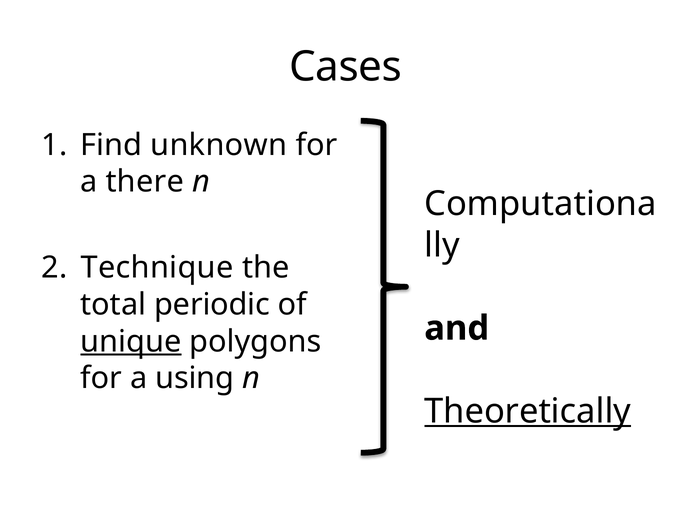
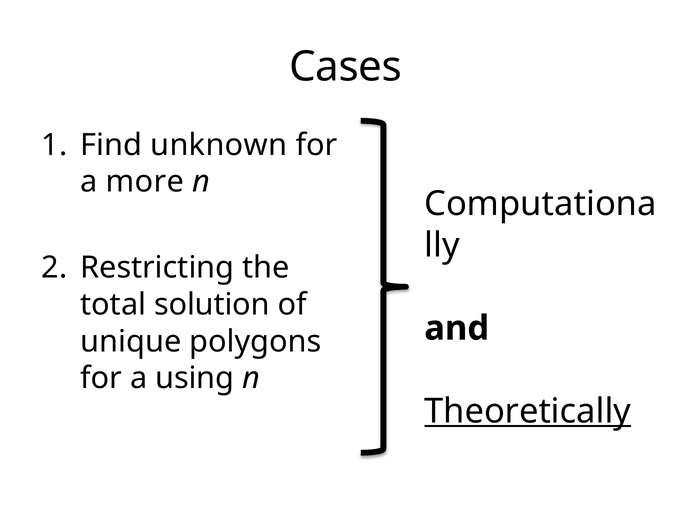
there: there -> more (145, 182)
Technique: Technique -> Restricting (157, 268)
periodic: periodic -> solution (212, 305)
unique underline: present -> none (131, 342)
